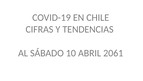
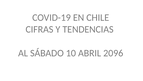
2061: 2061 -> 2096 (113, 53)
